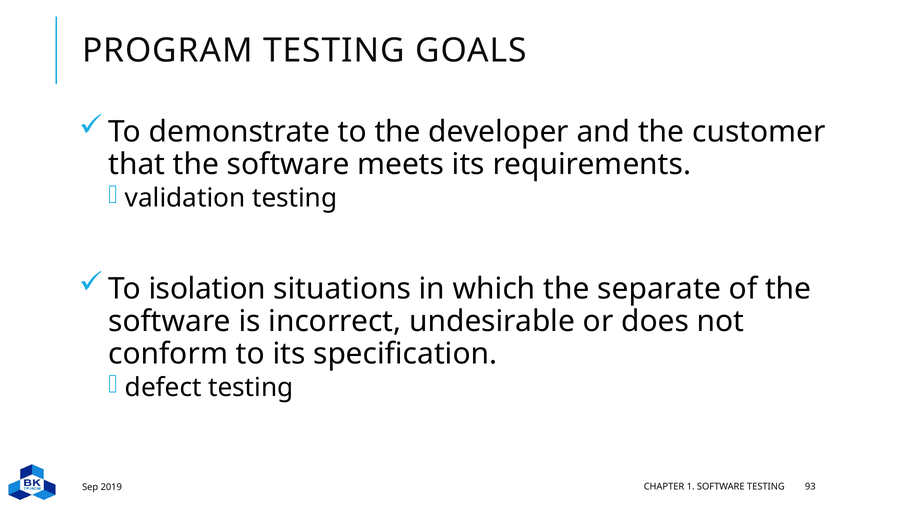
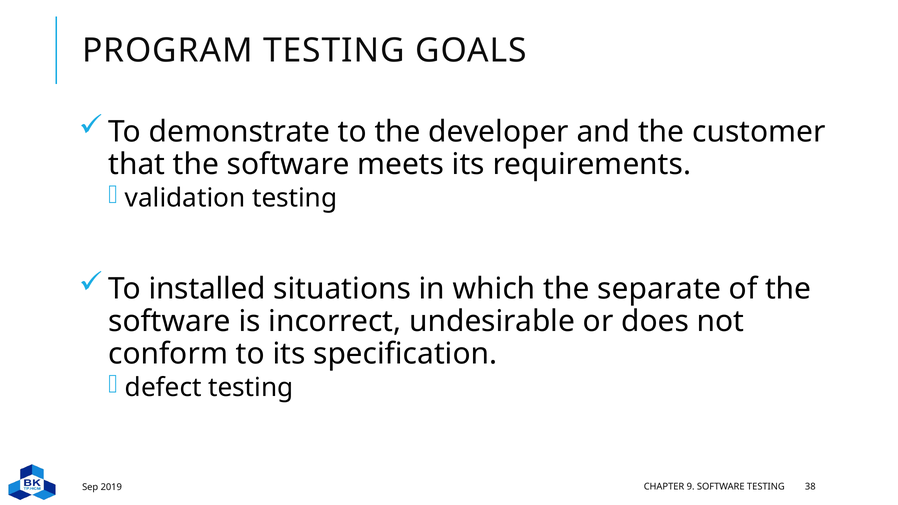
isolation: isolation -> installed (207, 289)
1: 1 -> 9 (691, 487)
93: 93 -> 38 (810, 487)
